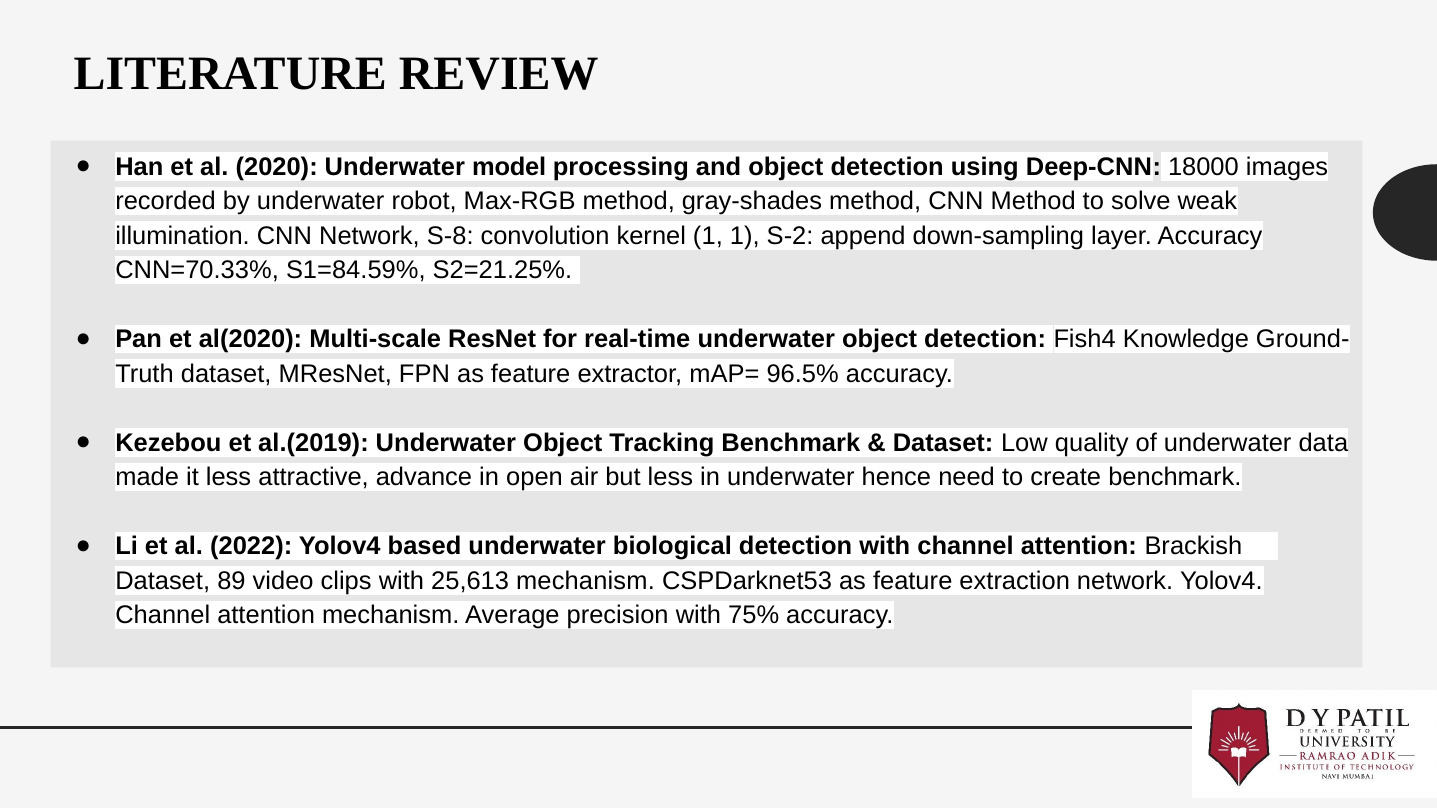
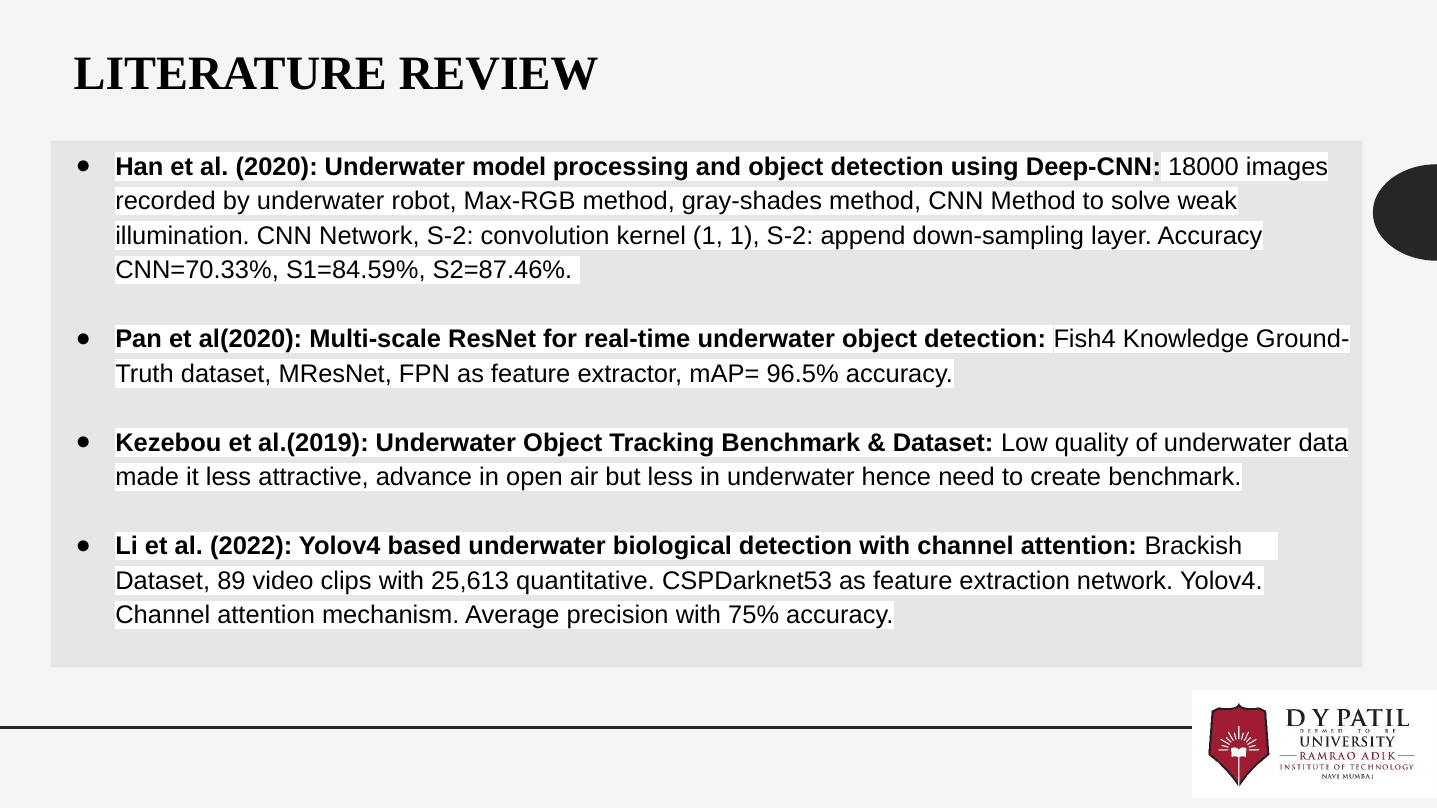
Network S-8: S-8 -> S-2 (450, 236)
S2=21.25%: S2=21.25% -> S2=87.46% (502, 270)
25,613 mechanism: mechanism -> quantitative (585, 581)
